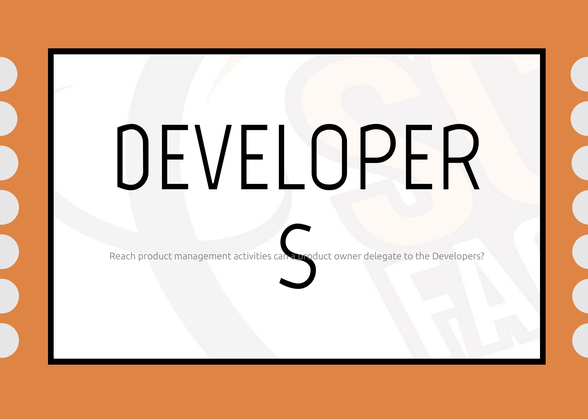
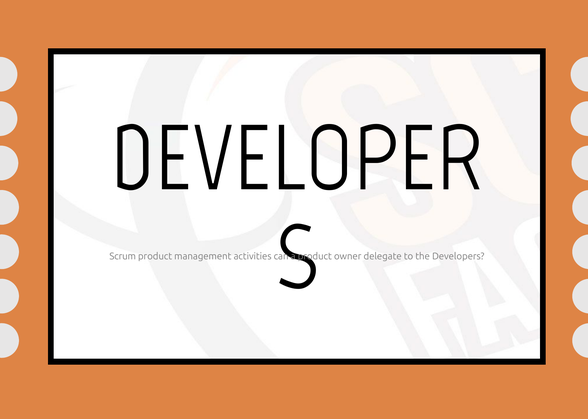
Reach: Reach -> Scrum (123, 256)
